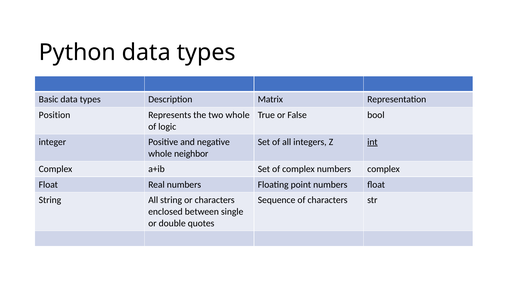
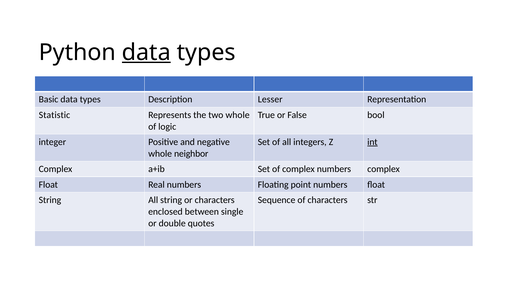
data underline: none -> present (146, 52)
Matrix: Matrix -> Lesser (270, 99)
Position: Position -> Statistic (55, 115)
